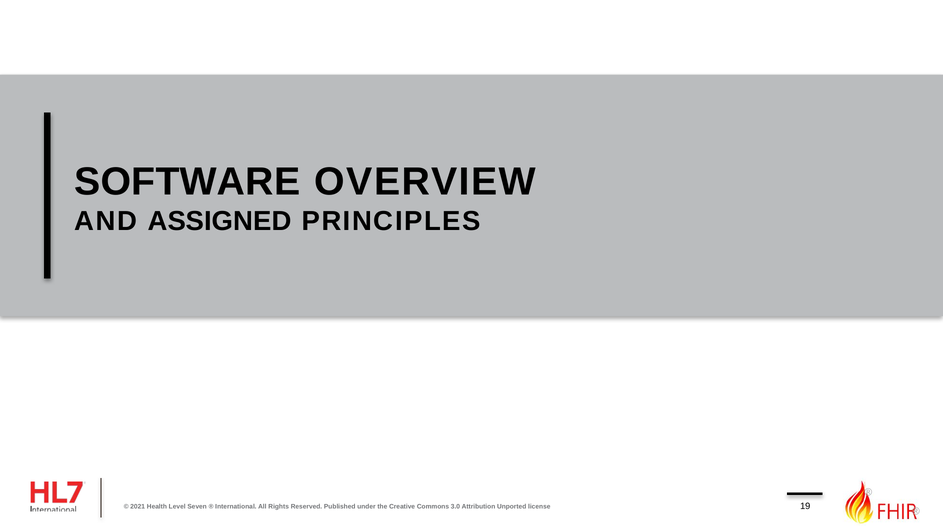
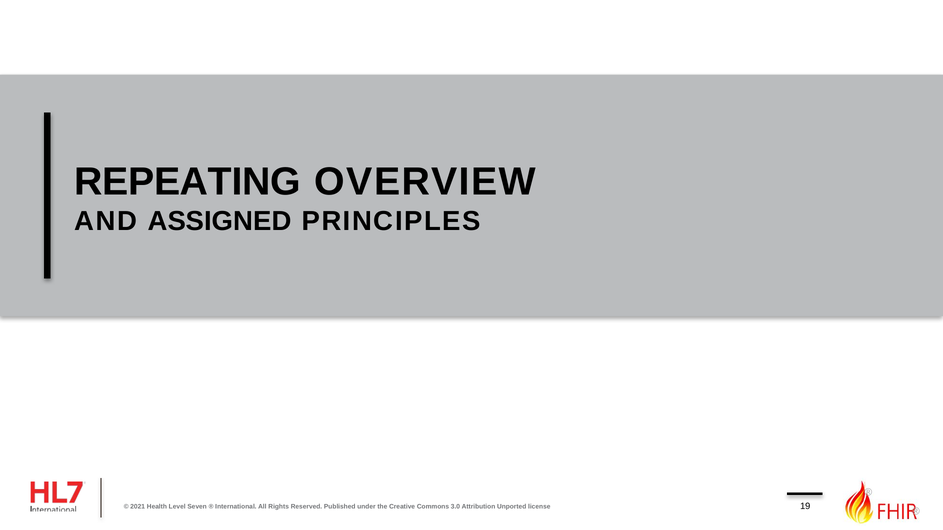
SOFTWARE: SOFTWARE -> REPEATING (188, 182)
